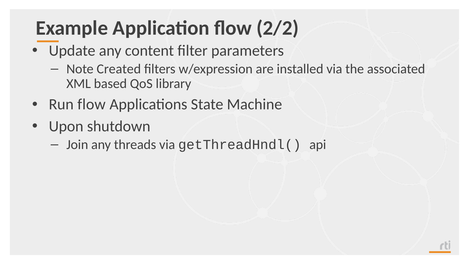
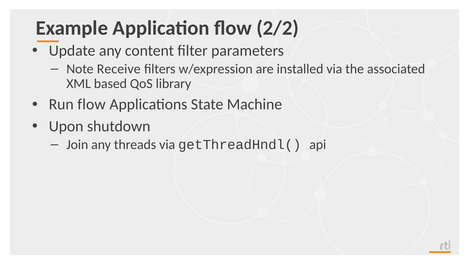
Created: Created -> Receive (119, 69)
